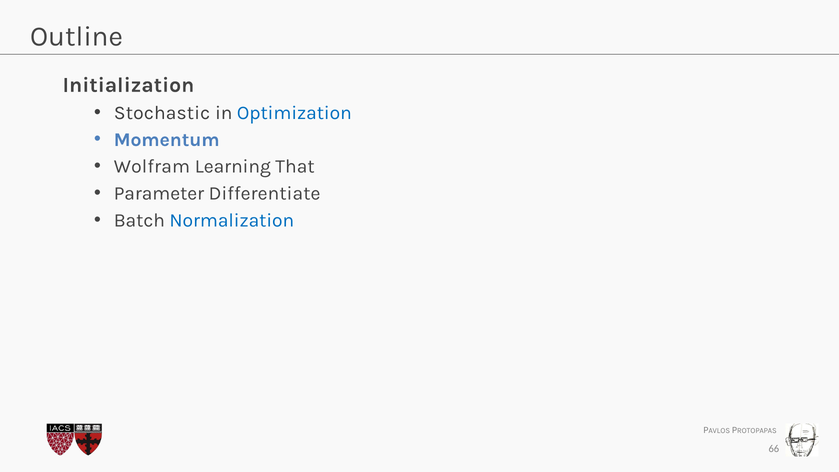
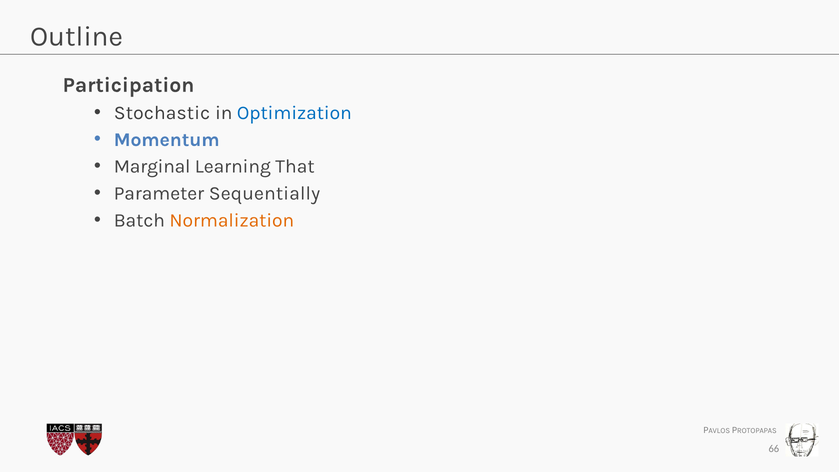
Initialization: Initialization -> Participation (128, 85)
Wolfram: Wolfram -> Marginal (152, 166)
Differentiate: Differentiate -> Sequentially (265, 193)
Normalization colour: blue -> orange (232, 220)
